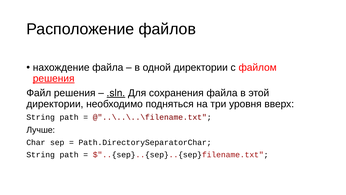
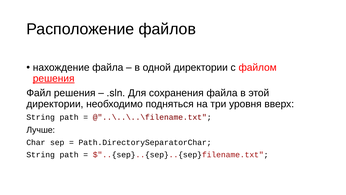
.sln underline: present -> none (116, 93)
